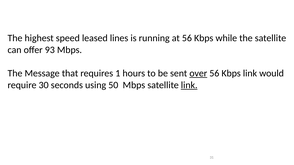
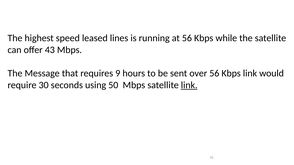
93: 93 -> 43 (50, 50)
1: 1 -> 9 (118, 73)
over underline: present -> none (198, 73)
